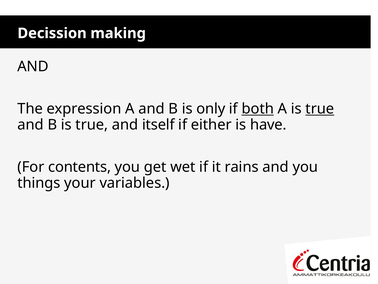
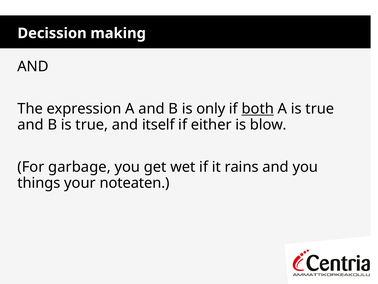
true underline: present -> none (320, 109)
have: have -> blow (268, 124)
contents: contents -> garbage (79, 167)
variables: variables -> noteaten (135, 183)
